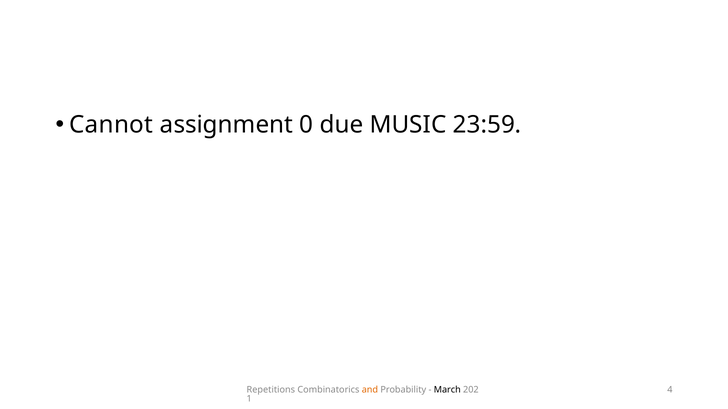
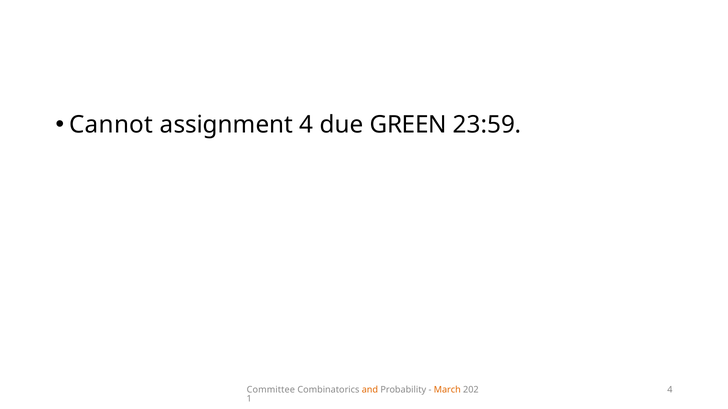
assignment 0: 0 -> 4 (306, 125)
MUSIC: MUSIC -> GREEN (408, 125)
Repetitions: Repetitions -> Committee (271, 390)
March colour: black -> orange (447, 390)
